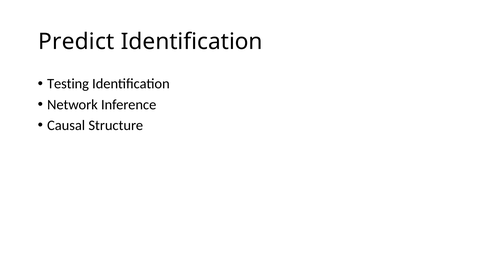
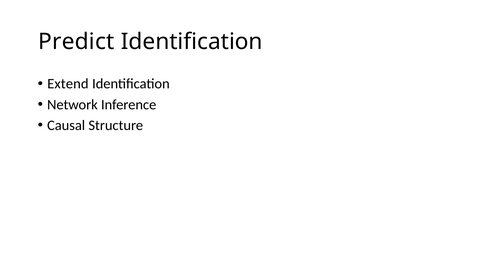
Testing: Testing -> Extend (68, 84)
